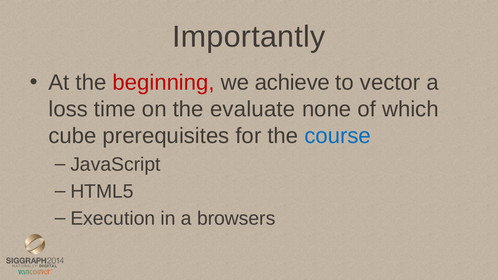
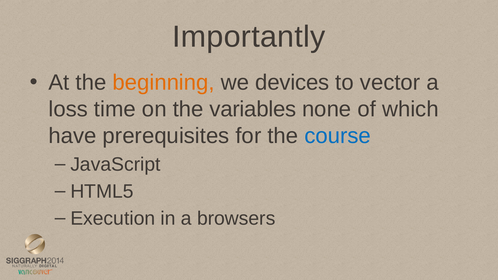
beginning colour: red -> orange (164, 83)
achieve: achieve -> devices (292, 83)
evaluate: evaluate -> variables (253, 109)
cube: cube -> have (73, 136)
